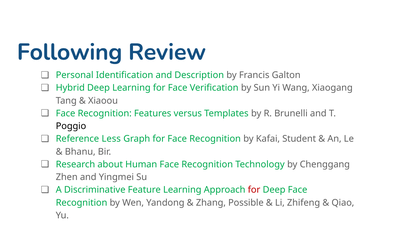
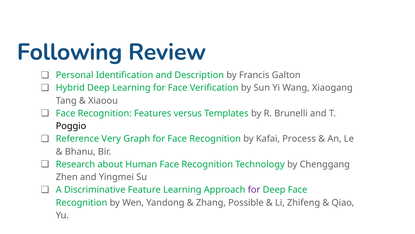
Less: Less -> Very (111, 139)
Student: Student -> Process (299, 139)
for colour: red -> purple (254, 189)
